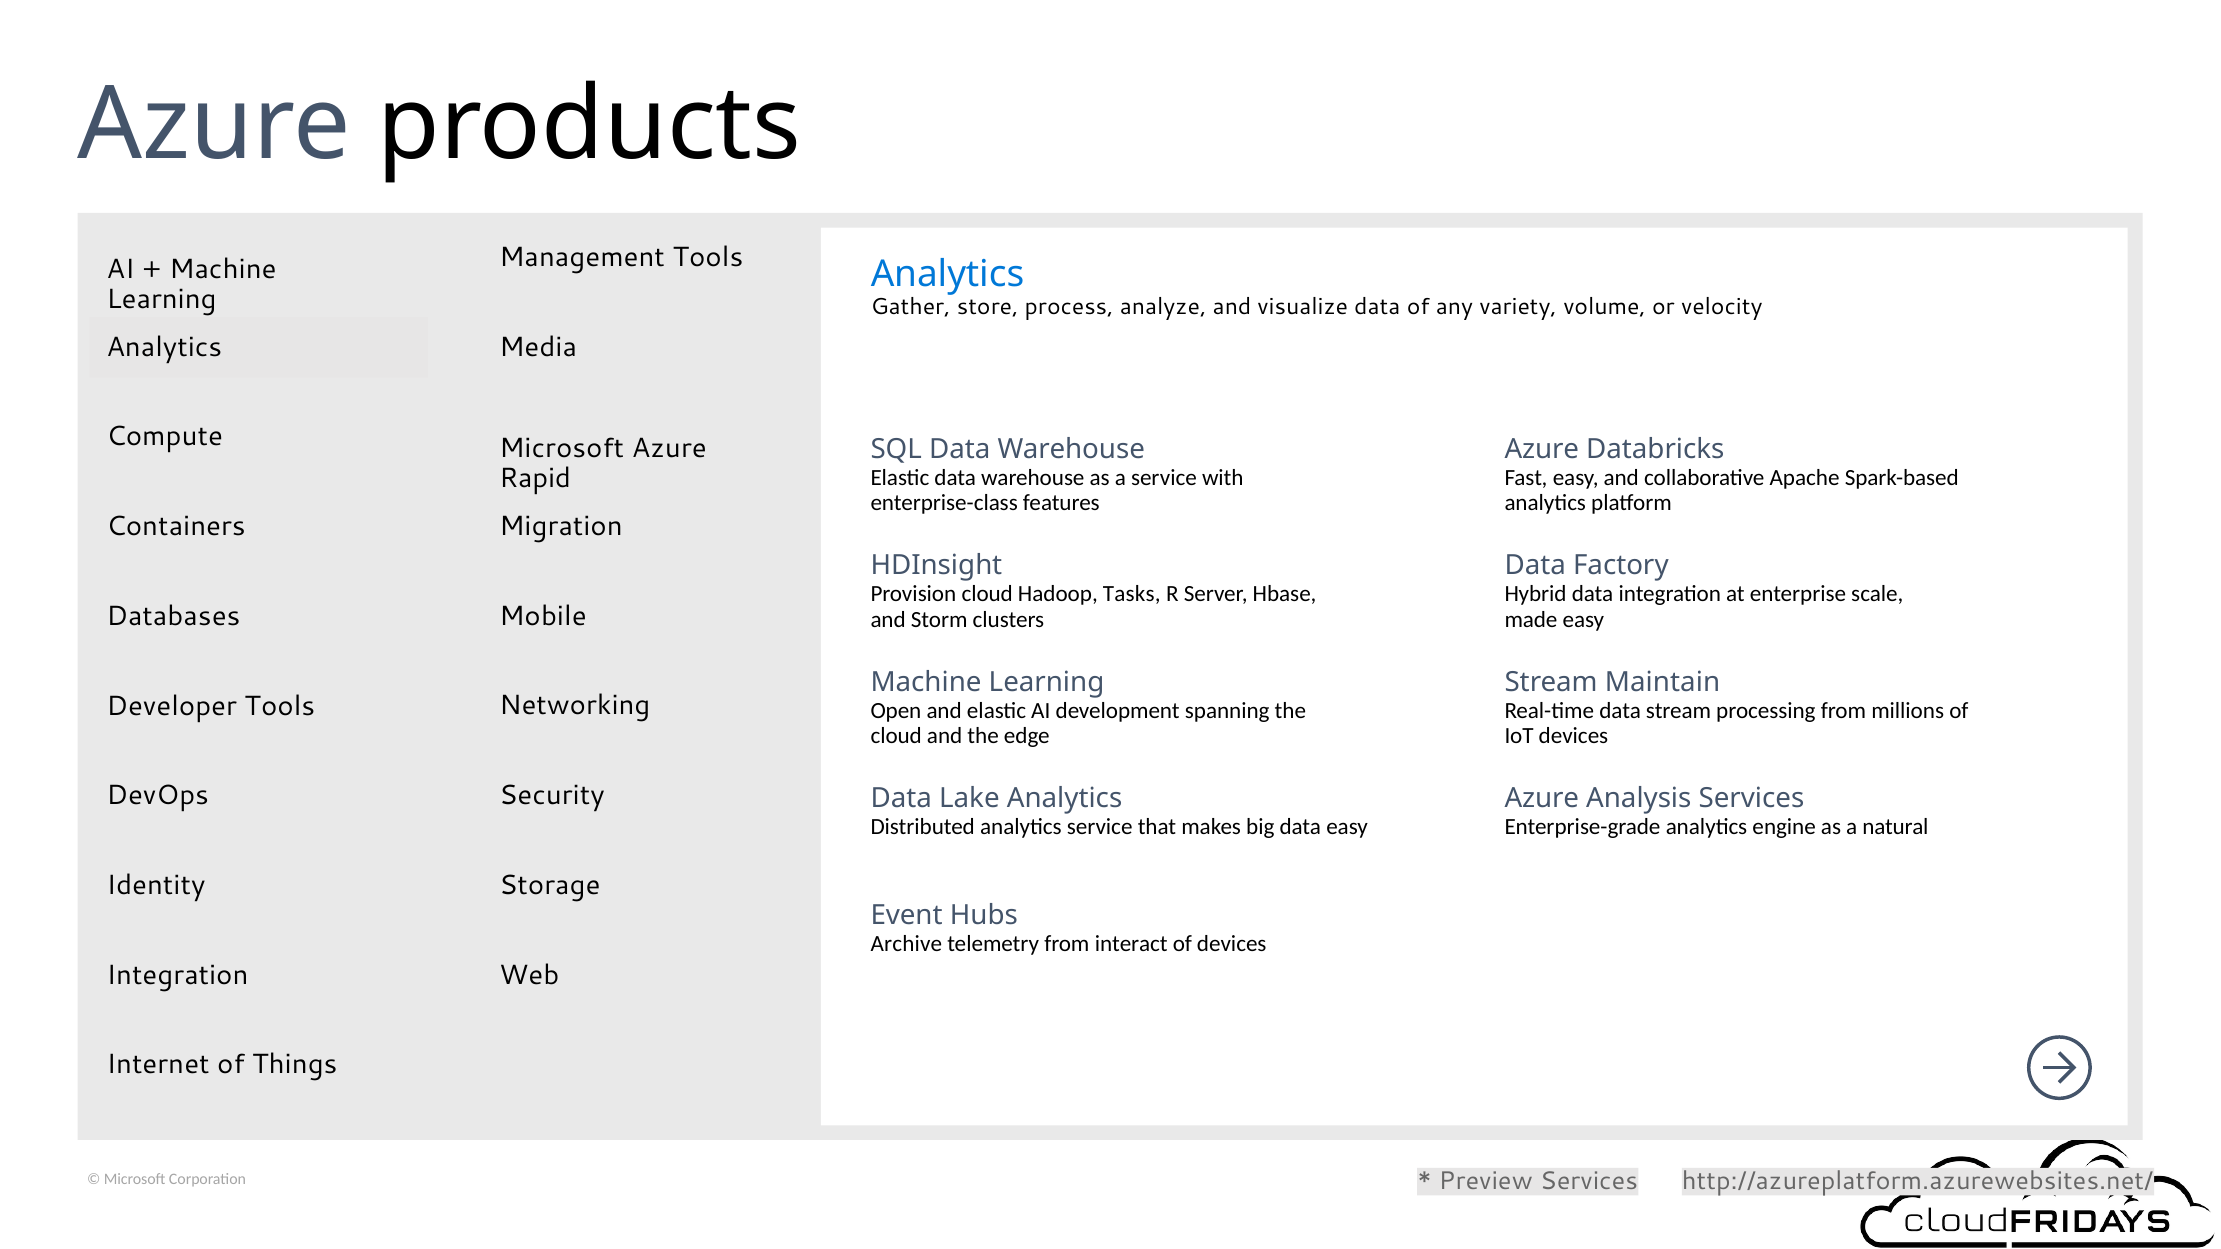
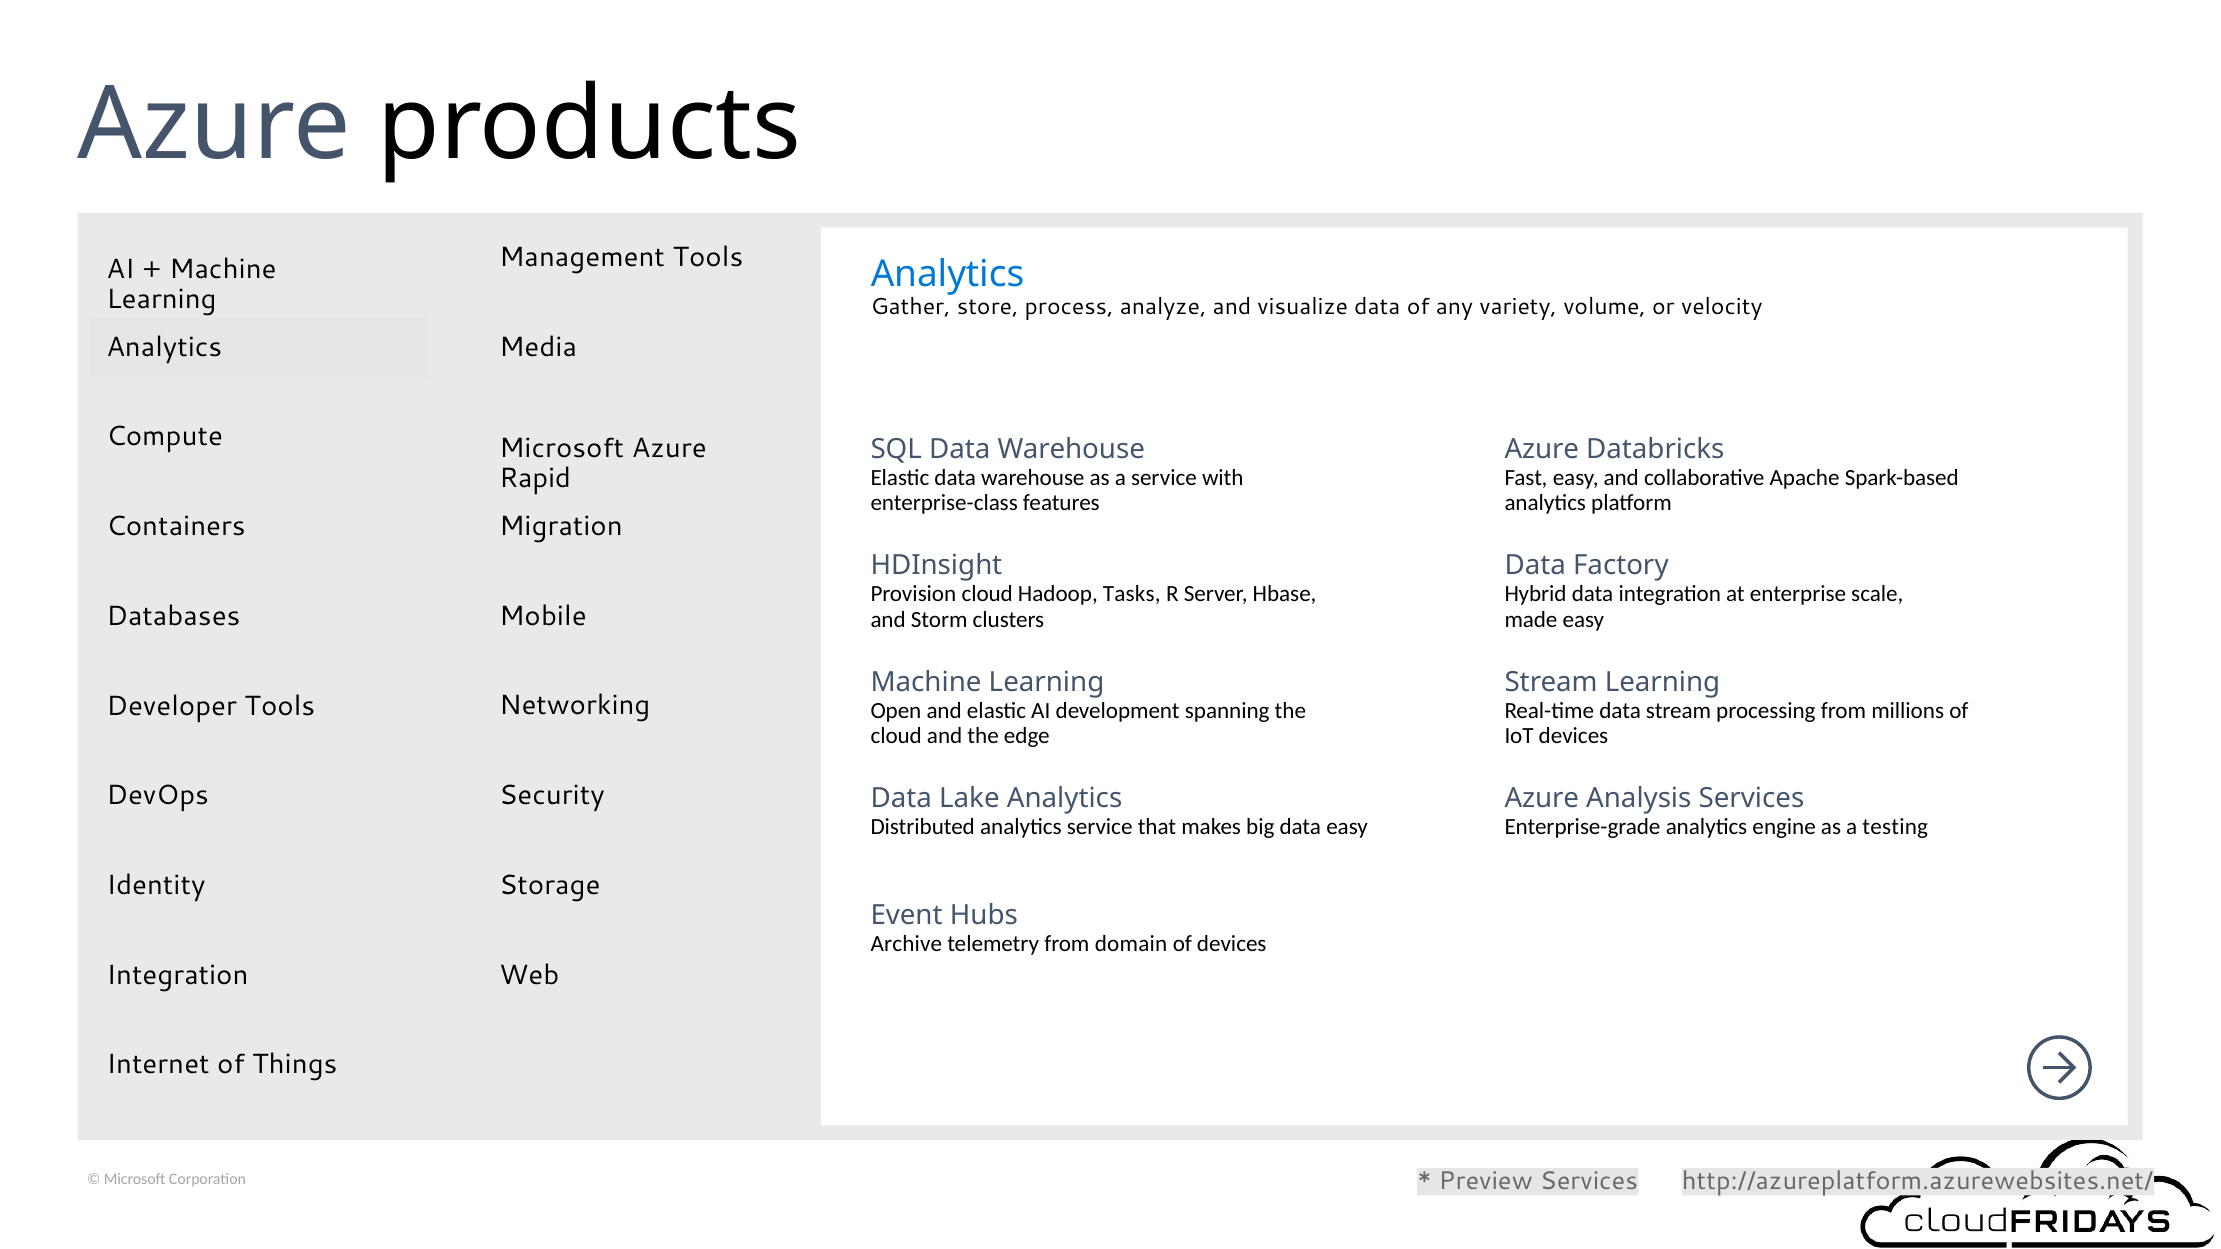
Stream Maintain: Maintain -> Learning (1663, 682)
natural: natural -> testing (1895, 827)
interact: interact -> domain (1131, 944)
